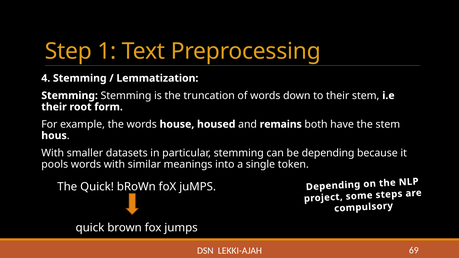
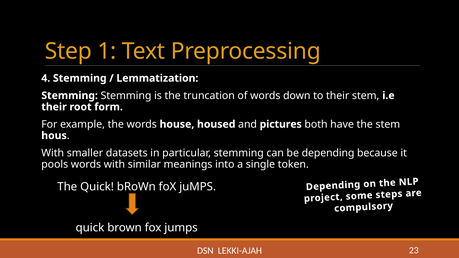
remains: remains -> pictures (281, 124)
69: 69 -> 23 (414, 251)
